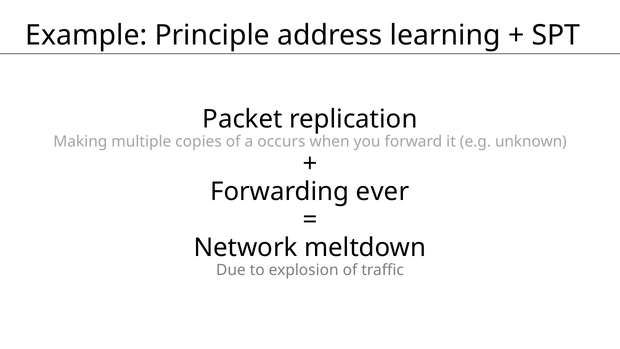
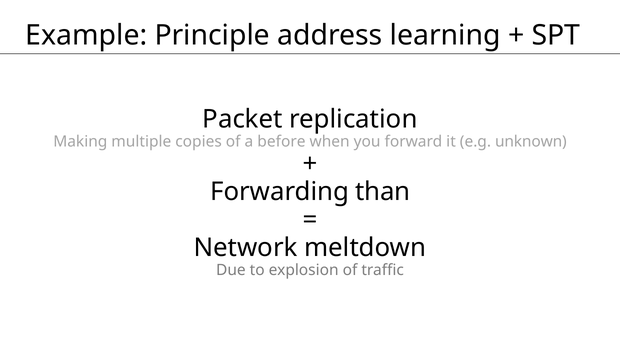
occurs: occurs -> before (281, 141)
ever: ever -> than (383, 192)
